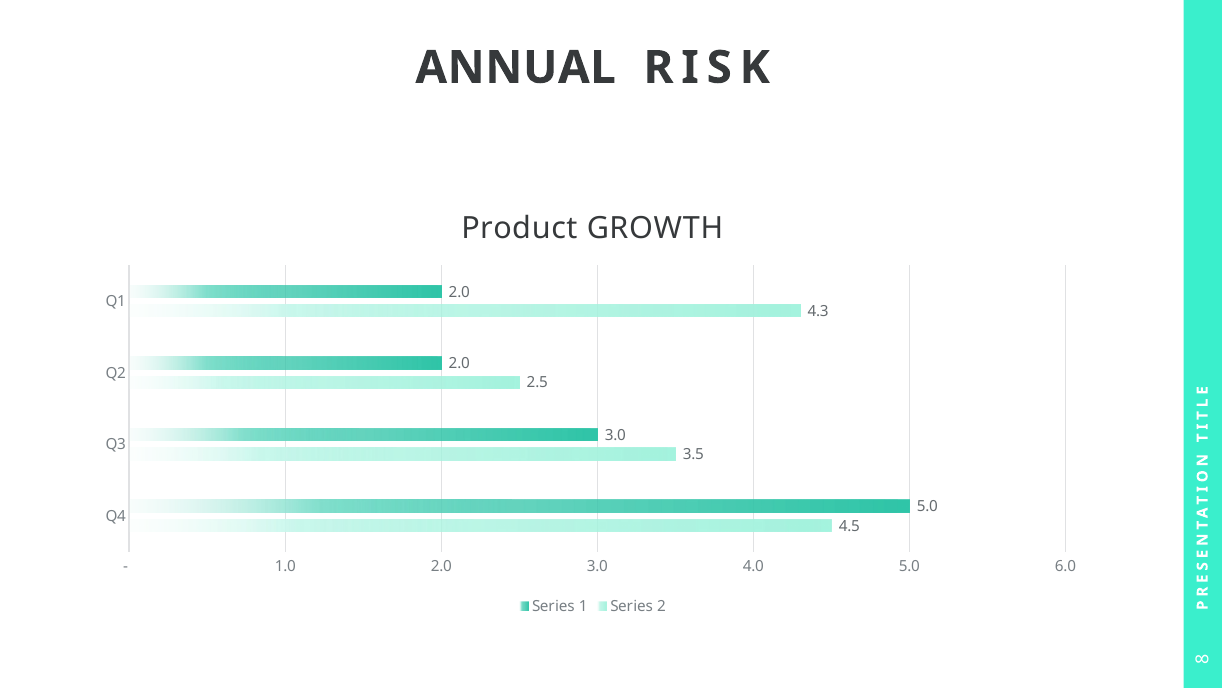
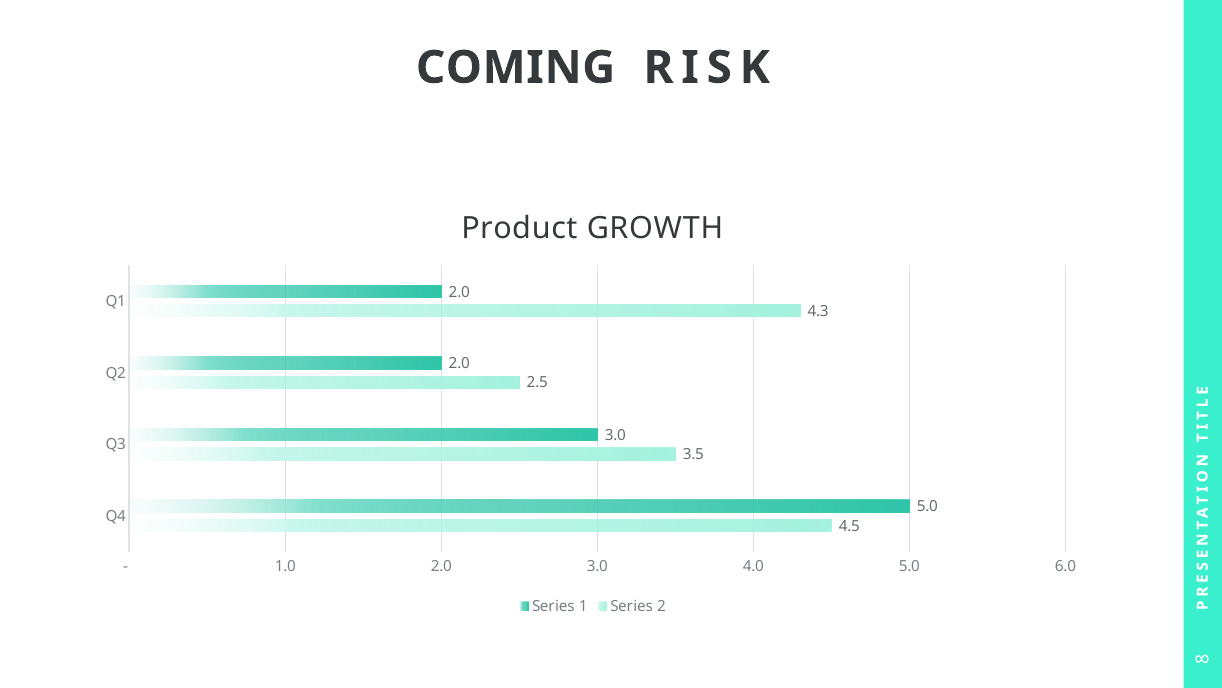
ANNUAL: ANNUAL -> COMING (516, 68)
